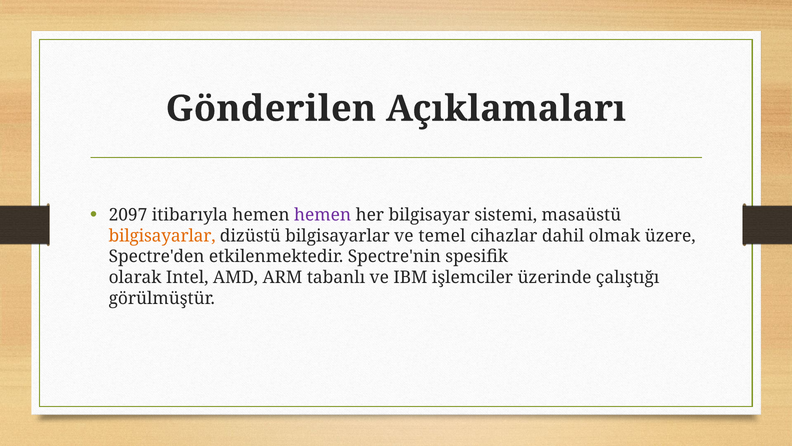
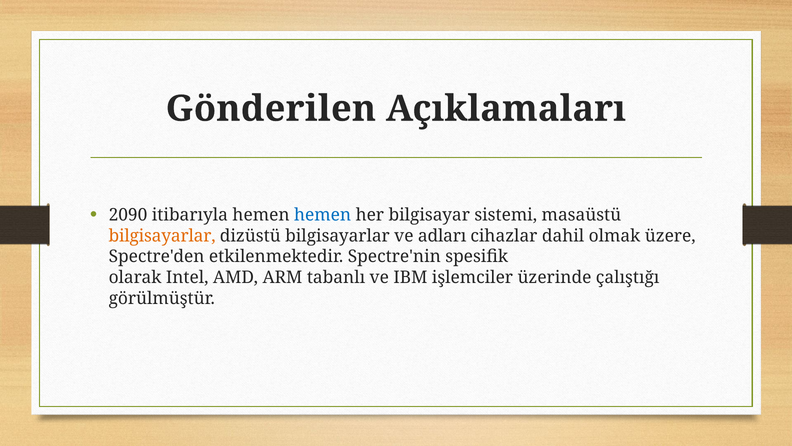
2097: 2097 -> 2090 (128, 215)
hemen colour: purple -> blue (323, 215)
temel: temel -> adları (442, 236)
